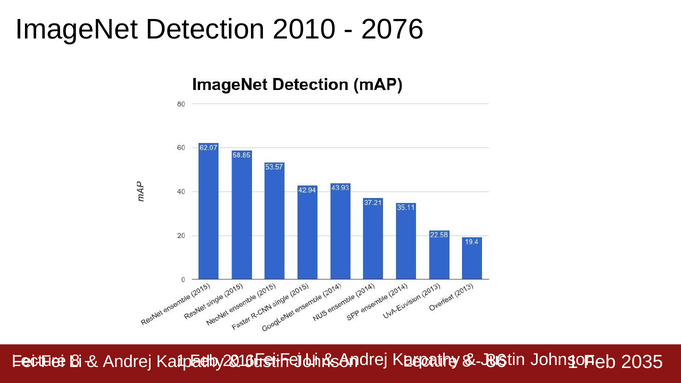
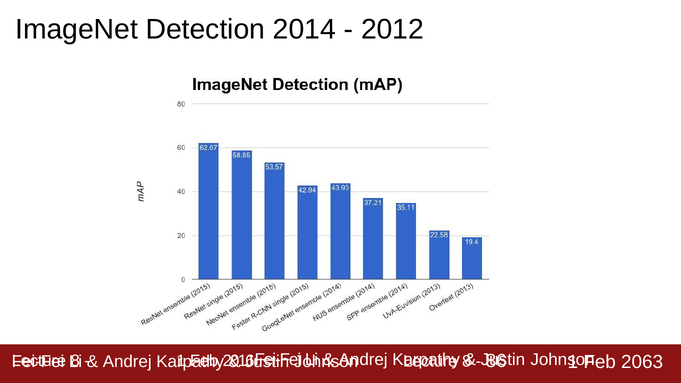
2010: 2010 -> 2014 (304, 29)
2076: 2076 -> 2012 (393, 29)
2035: 2035 -> 2063 (642, 362)
